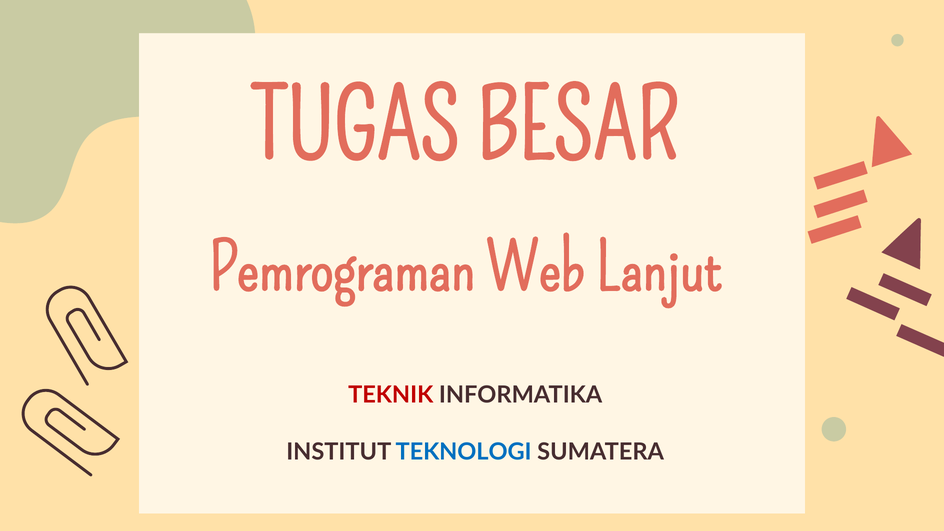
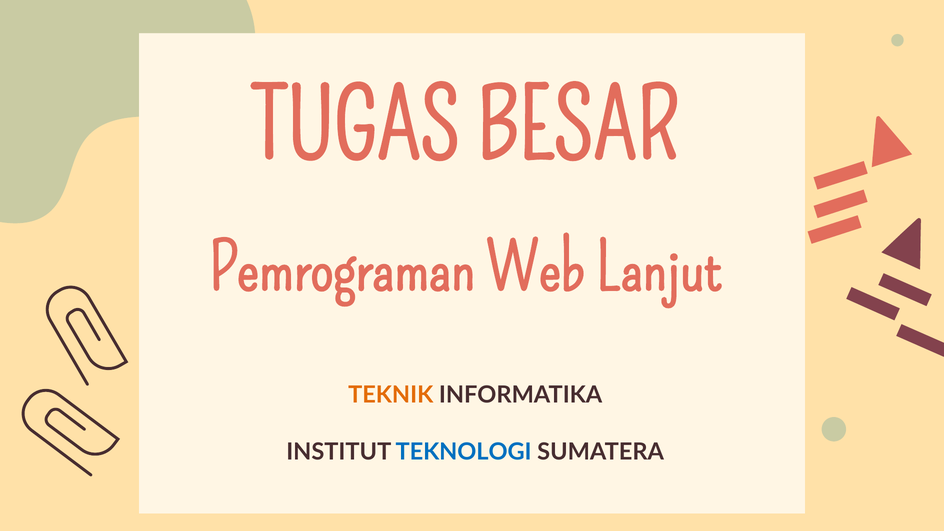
TEKNIK colour: red -> orange (391, 395)
